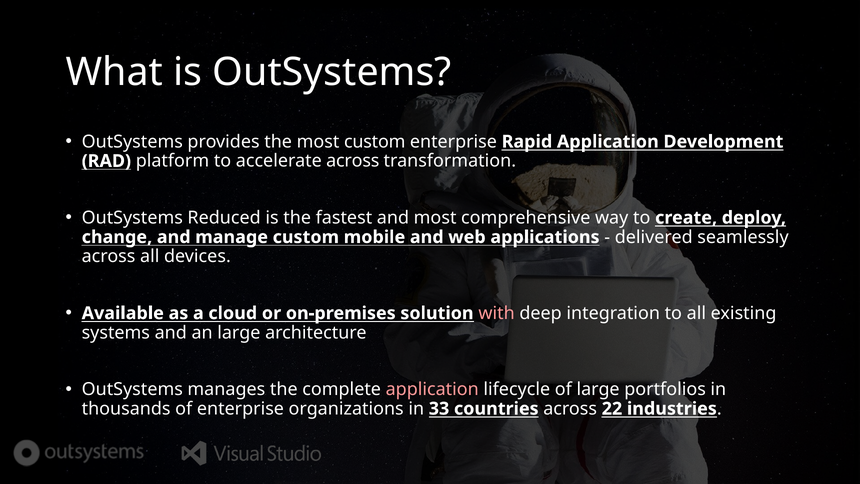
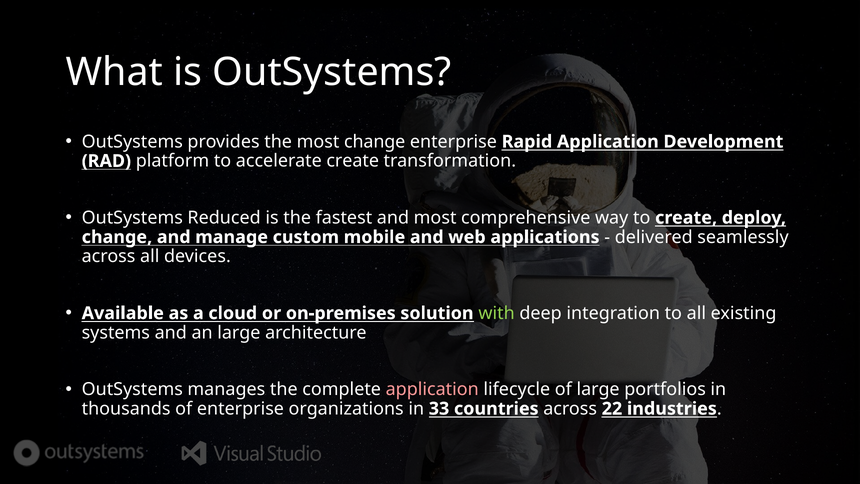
most custom: custom -> change (375, 142)
accelerate across: across -> create (353, 161)
with colour: pink -> light green (497, 313)
